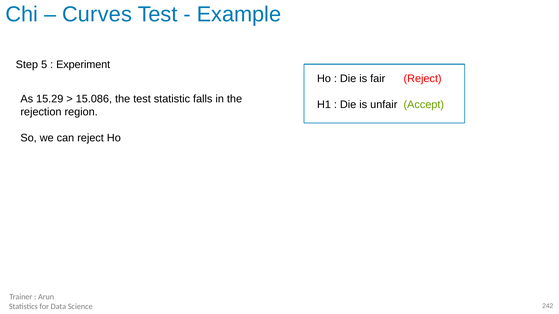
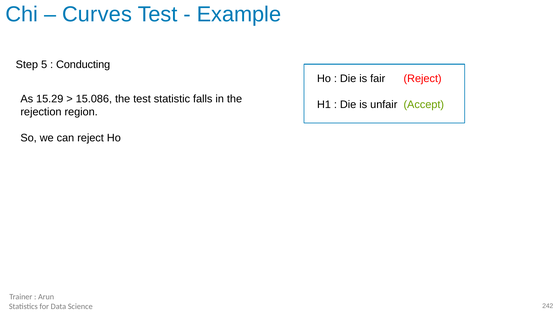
Experiment: Experiment -> Conducting (83, 65)
